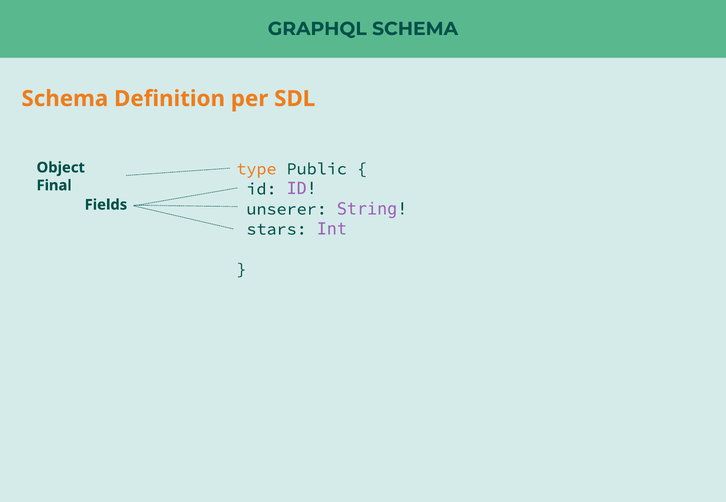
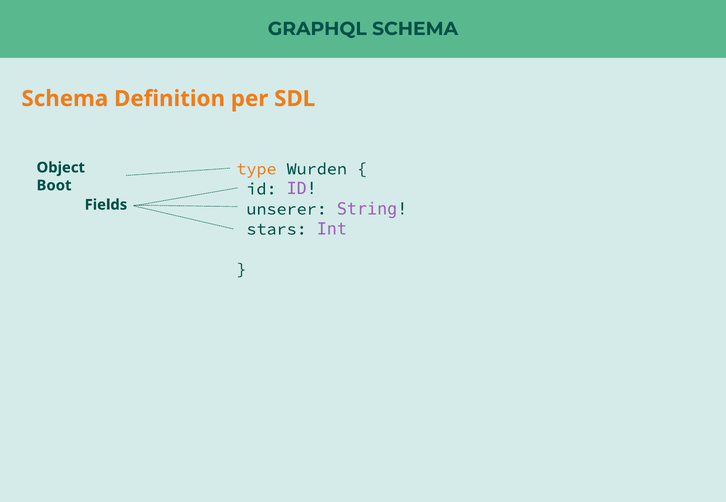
Public: Public -> Wurden (317, 169)
Final: Final -> Boot (54, 186)
